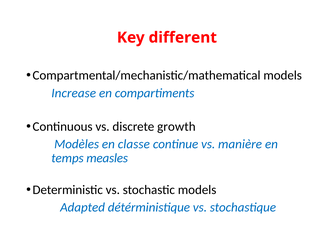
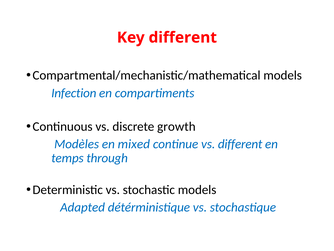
Increase: Increase -> Infection (74, 93)
classe: classe -> mixed (134, 144)
vs manière: manière -> different (240, 144)
measles: measles -> through (107, 158)
